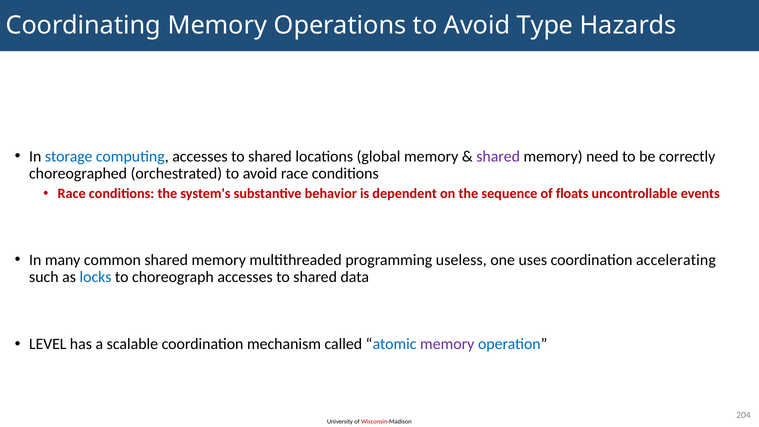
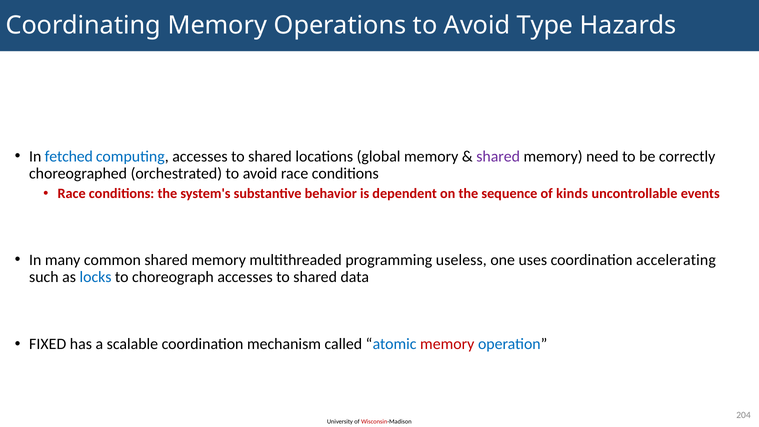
storage: storage -> fetched (69, 156)
floats: floats -> kinds (572, 194)
LEVEL: LEVEL -> FIXED (48, 344)
memory colour: purple -> red (447, 344)
